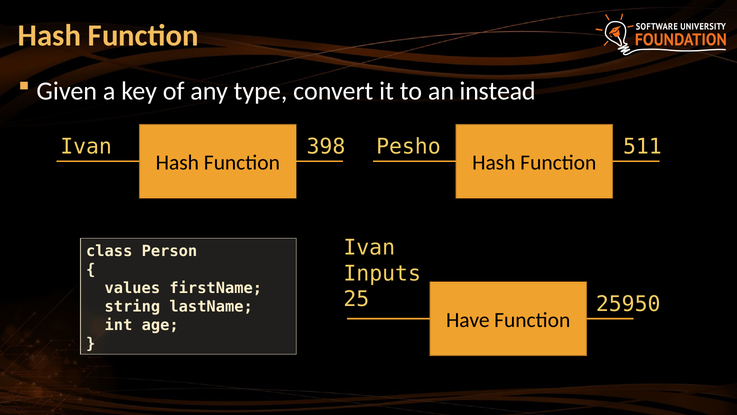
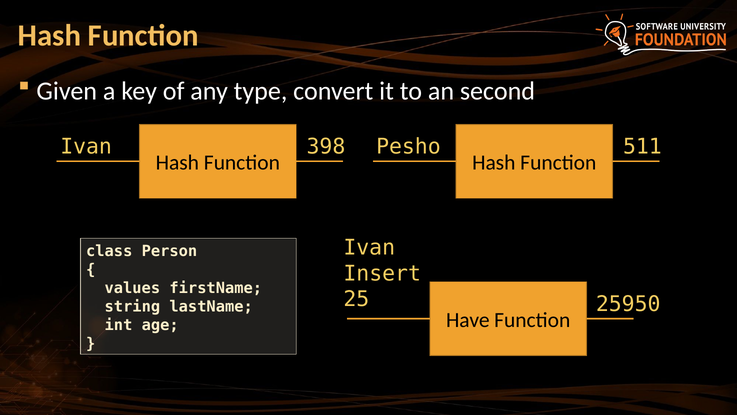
instead: instead -> second (497, 91)
Inputs: Inputs -> Insert (382, 273)
